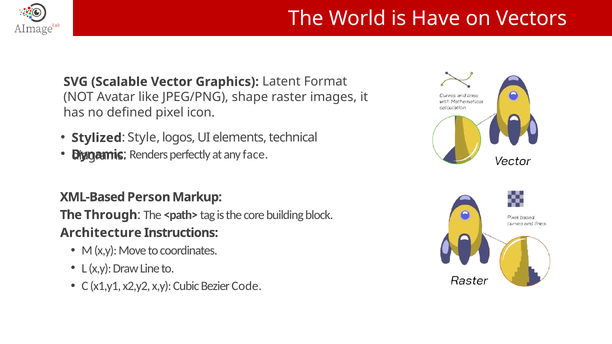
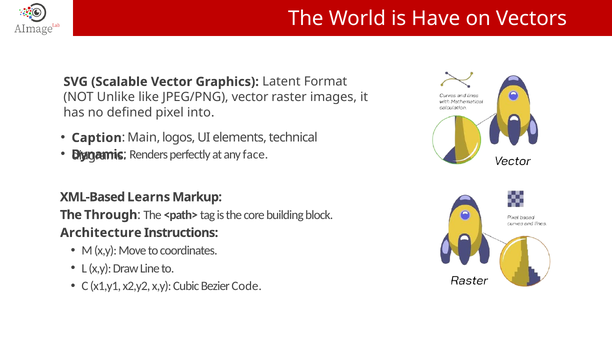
Avatar: Avatar -> Unlike (116, 97)
JPEG/PNG shape: shape -> vector (250, 97)
icon: icon -> into (201, 112)
Stylized: Stylized -> Caption (97, 138)
Style: Style -> Main (144, 138)
Person: Person -> Learns (149, 197)
